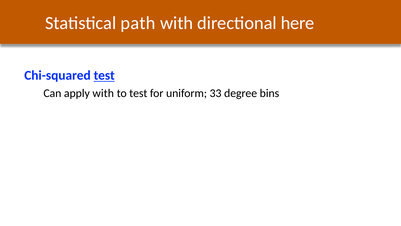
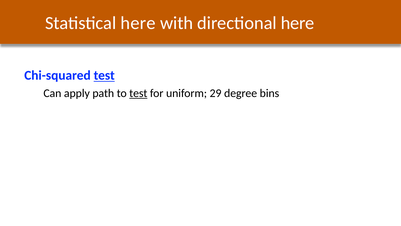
Statistical path: path -> here (138, 23)
apply with: with -> path (103, 93)
test underline: none -> present (138, 93)
33: 33 -> 29 (216, 93)
